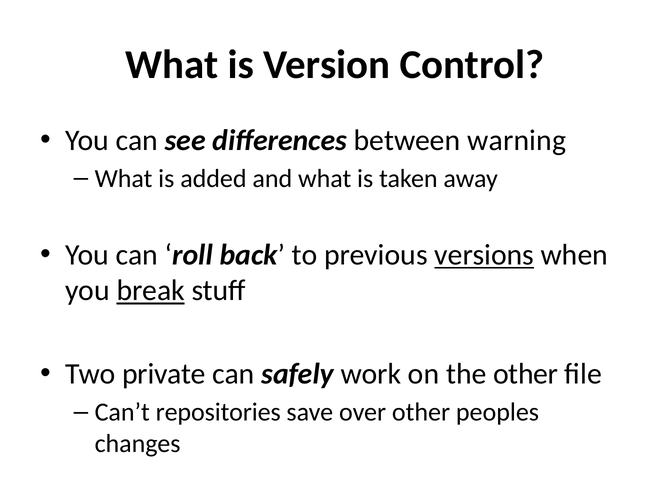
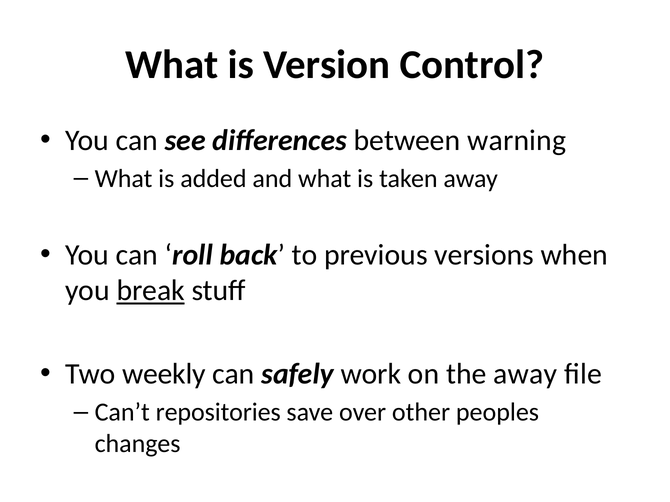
versions underline: present -> none (484, 255)
private: private -> weekly (164, 374)
the other: other -> away (525, 374)
